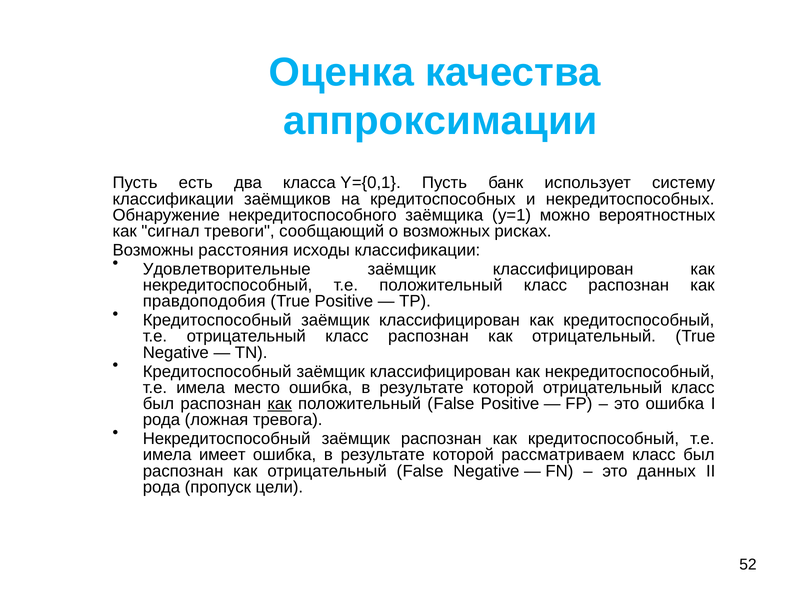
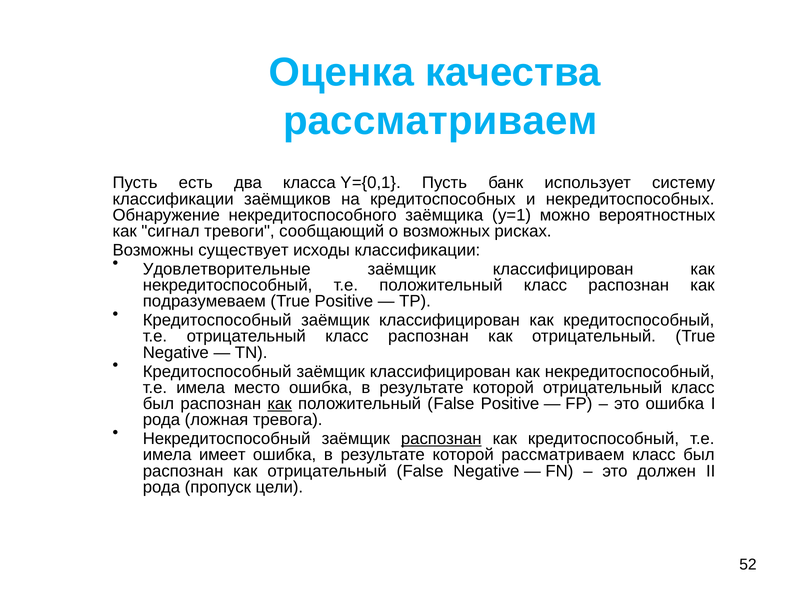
аппроксимации: аппроксимации -> рассматриваем (440, 121)
расстояния: расстояния -> существует (243, 250)
правдоподобия: правдоподобия -> подразумеваем (204, 301)
распознан underline: none -> present (441, 439)
данных: данных -> должен (667, 471)
